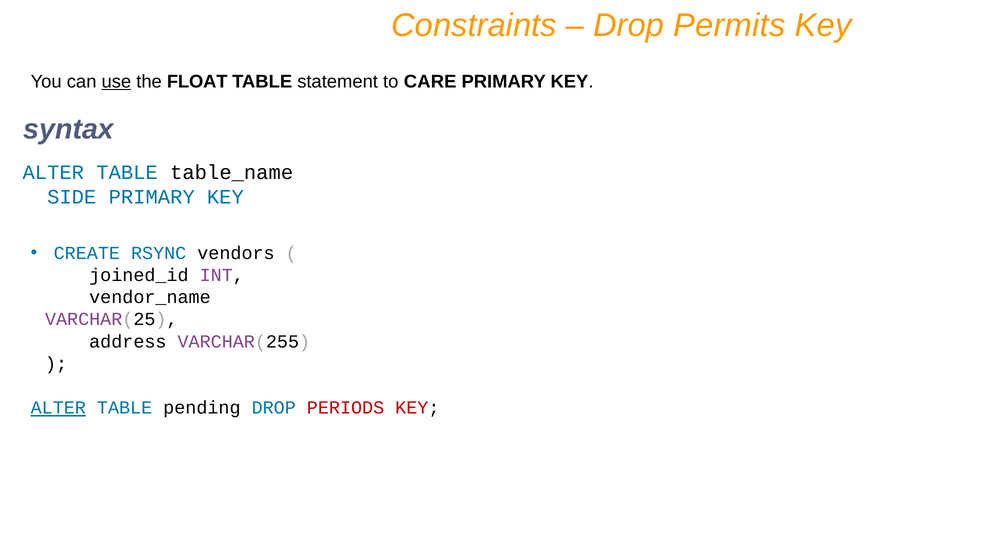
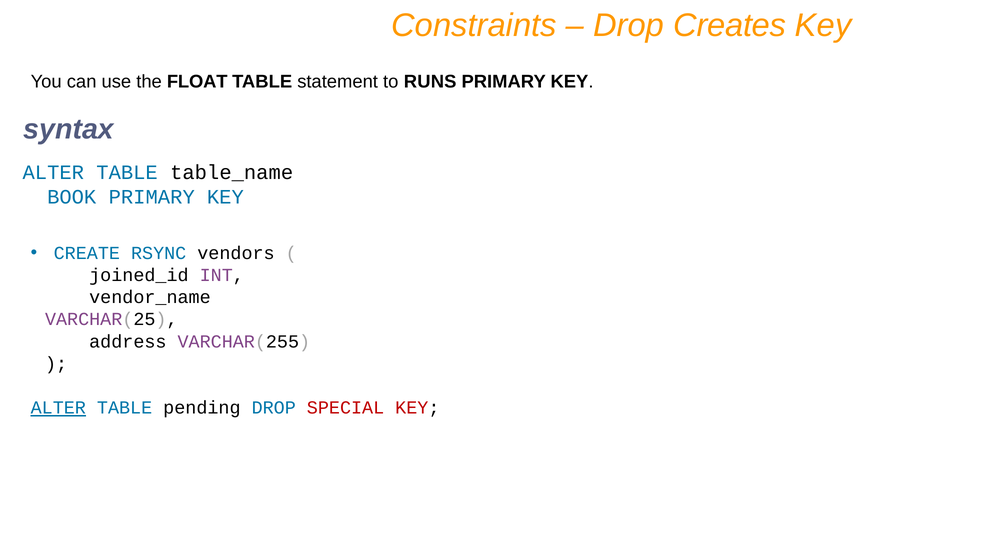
Permits: Permits -> Creates (730, 26)
use underline: present -> none (116, 82)
CARE: CARE -> RUNS (430, 82)
SIDE: SIDE -> BOOK (72, 197)
PERIODS: PERIODS -> SPECIAL (346, 408)
